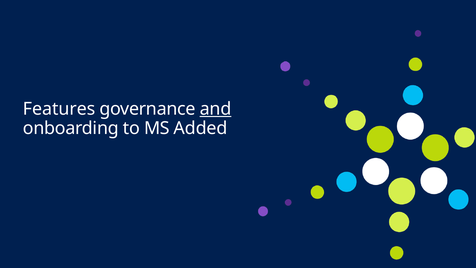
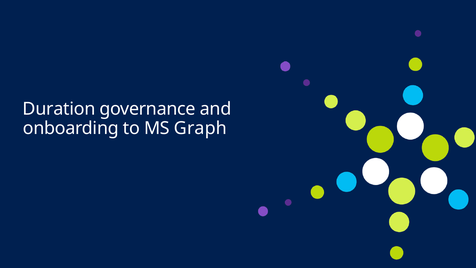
Features: Features -> Duration (59, 109)
and underline: present -> none (216, 109)
Added: Added -> Graph (200, 128)
